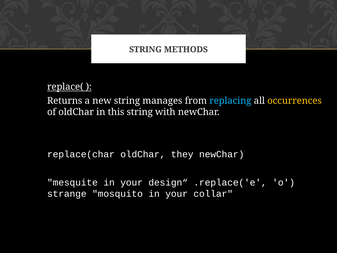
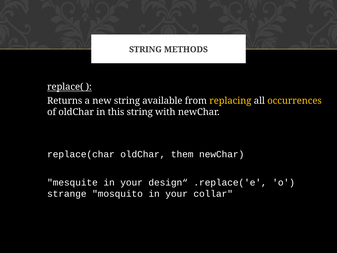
manages: manages -> available (162, 101)
replacing colour: light blue -> yellow (230, 101)
they: they -> them (182, 154)
